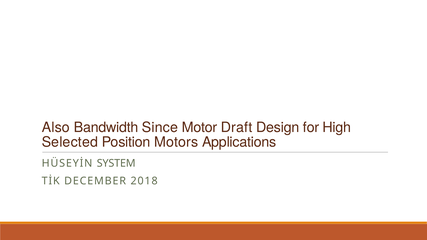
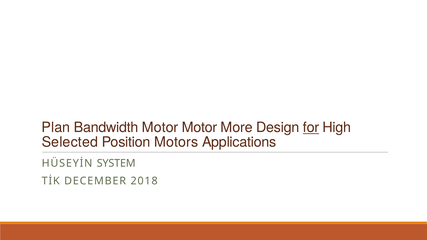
Also: Also -> Plan (56, 128)
Bandwidth Since: Since -> Motor (160, 128)
Draft: Draft -> More (237, 128)
for underline: none -> present (311, 128)
